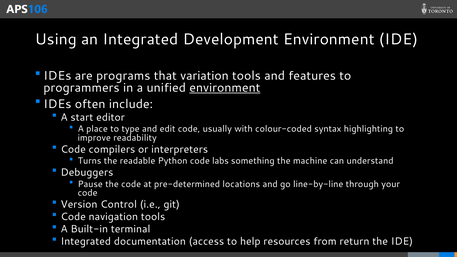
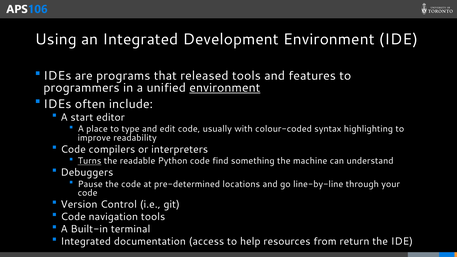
variation: variation -> released (204, 76)
Turns underline: none -> present (90, 161)
labs: labs -> find (220, 161)
